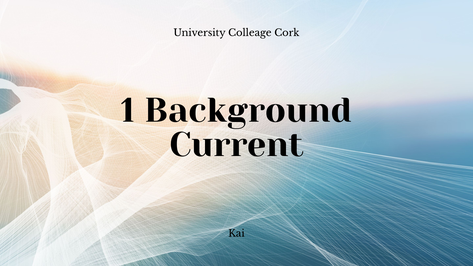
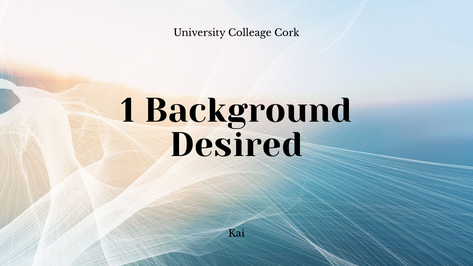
Current: Current -> Desired (236, 145)
